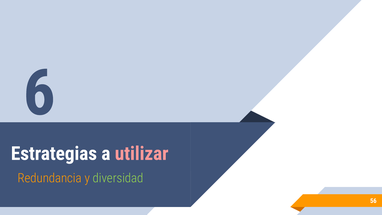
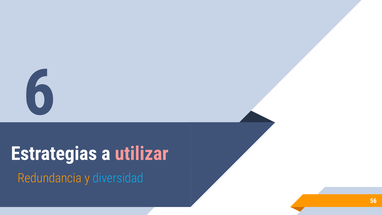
diversidad colour: light green -> light blue (118, 178)
